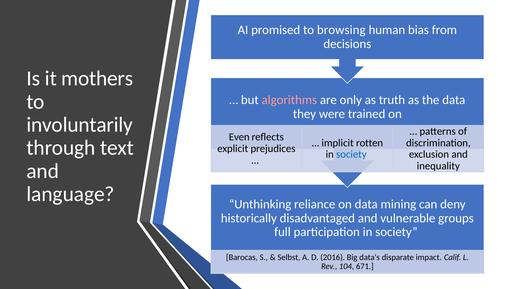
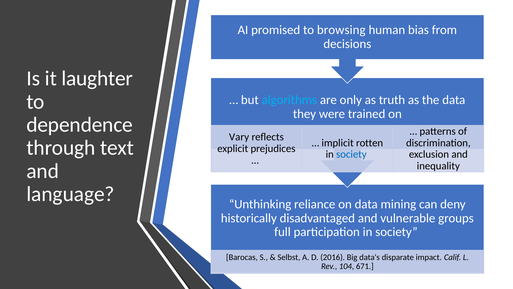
mothers: mothers -> laughter (97, 78)
algorithms colour: pink -> light blue (289, 100)
involuntarily: involuntarily -> dependence (80, 125)
Even: Even -> Vary (239, 137)
